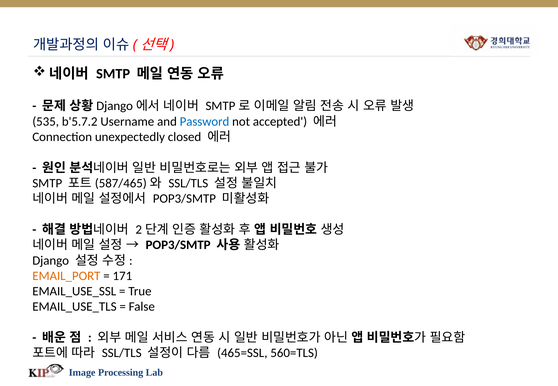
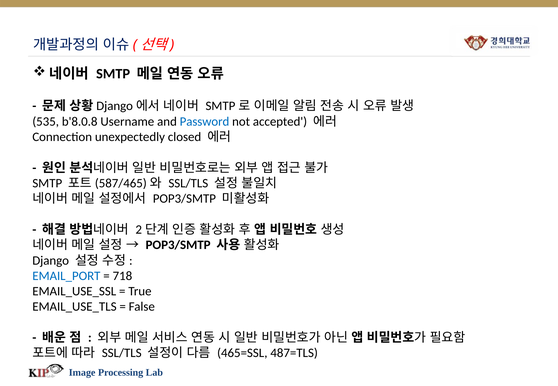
b'5.7.2: b'5.7.2 -> b'8.0.8 (80, 122)
EMAIL_PORT colour: orange -> blue (66, 276)
171: 171 -> 718 (122, 276)
560=TLS: 560=TLS -> 487=TLS (294, 353)
